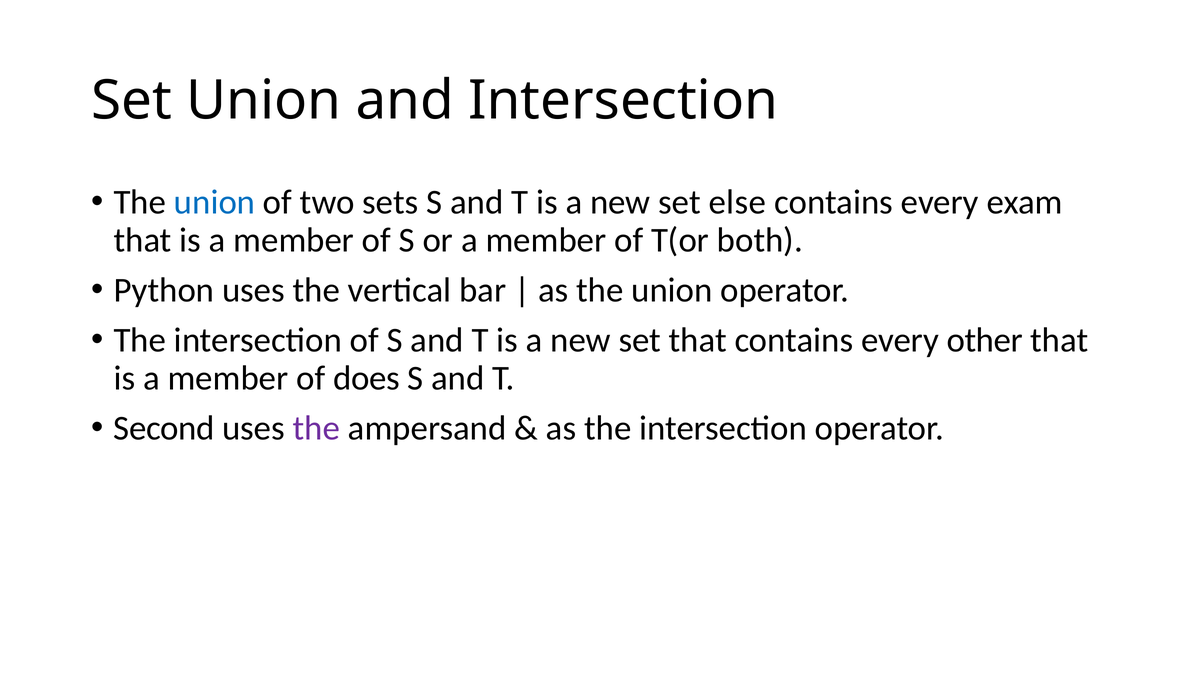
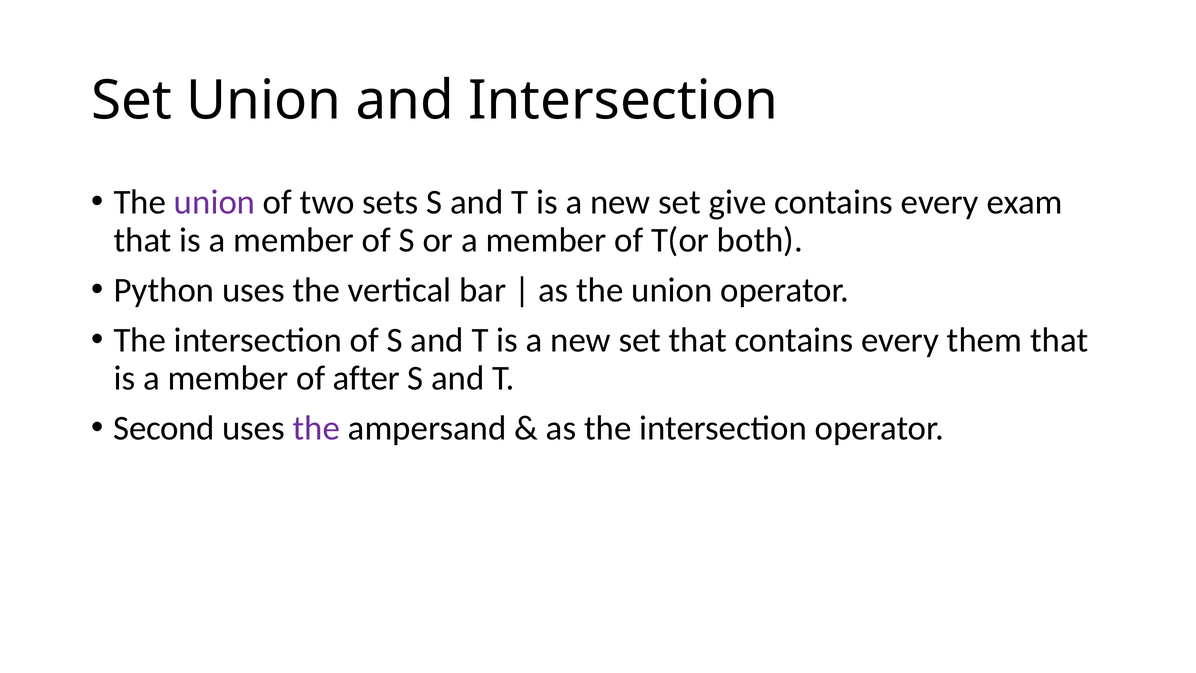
union colour: blue -> purple (215, 202)
else: else -> give (737, 202)
other: other -> them (985, 340)
does: does -> after (366, 378)
